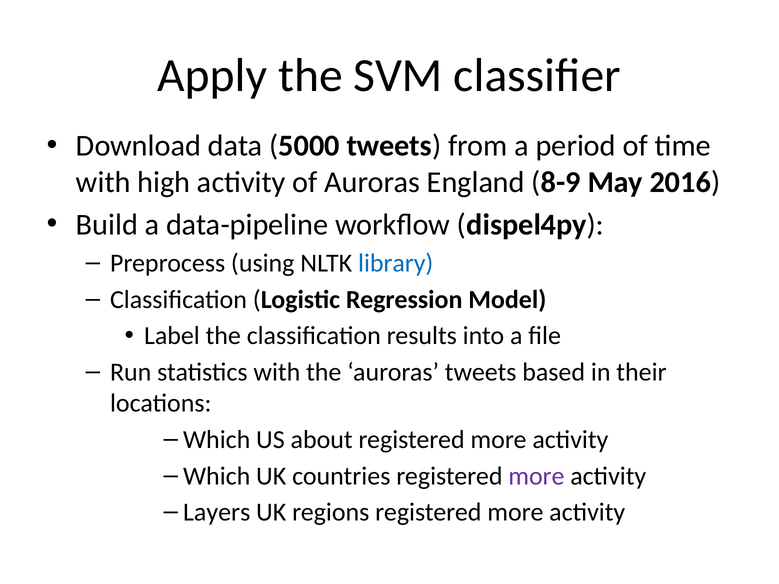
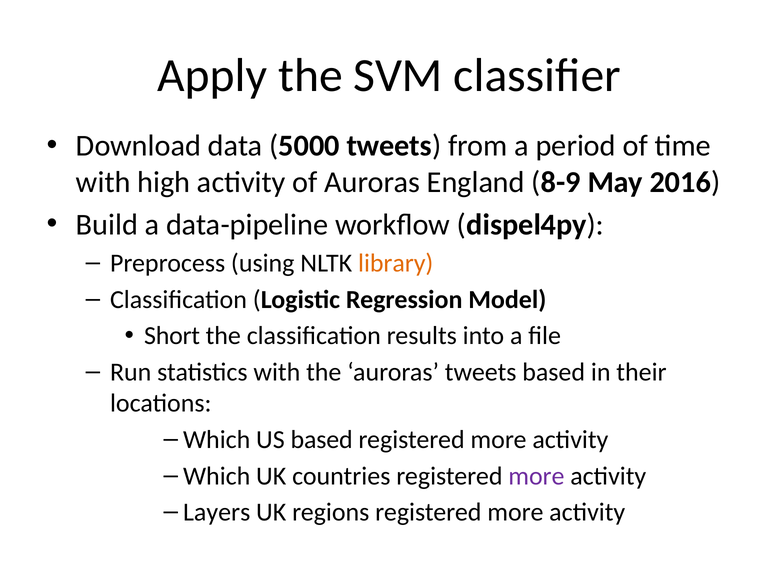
library colour: blue -> orange (396, 263)
Label: Label -> Short (172, 336)
US about: about -> based (322, 440)
